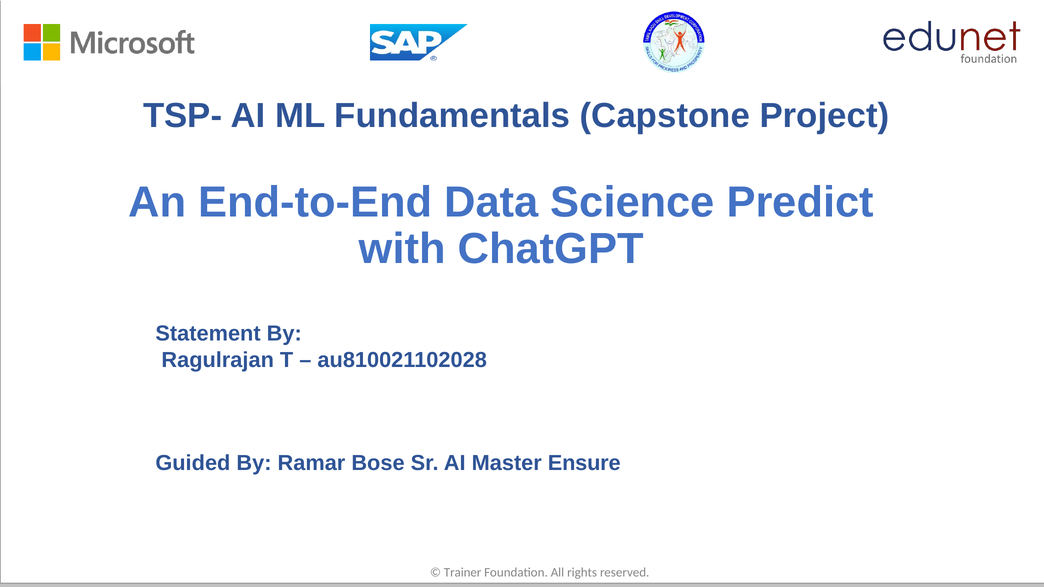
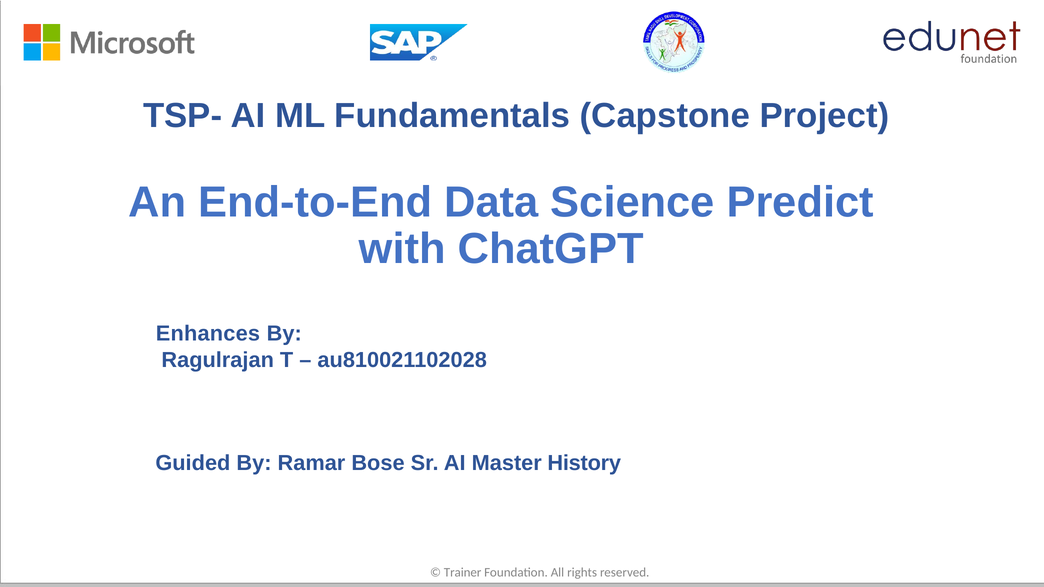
Statement: Statement -> Enhances (208, 334)
Ensure: Ensure -> History (584, 463)
